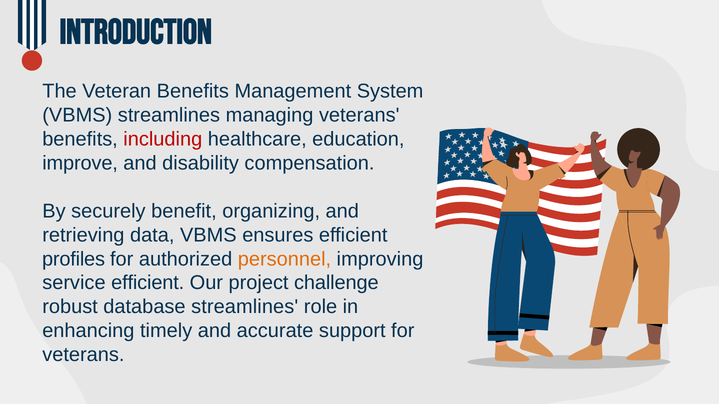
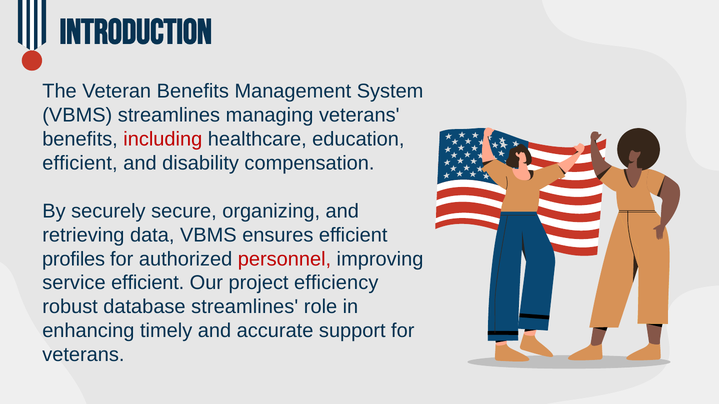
improve: improve -> efficient (80, 163)
benefit: benefit -> secure (184, 211)
personnel colour: orange -> red (284, 259)
challenge: challenge -> efficiency (336, 283)
